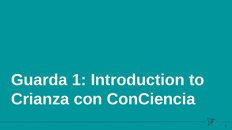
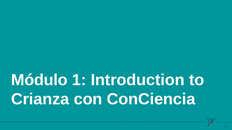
Guarda: Guarda -> Módulo (39, 80)
